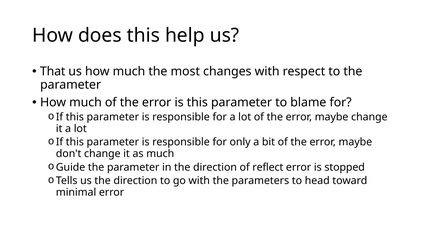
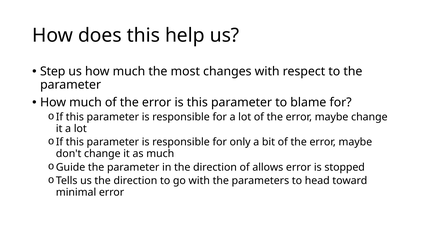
That: That -> Step (53, 71)
reflect: reflect -> allows (268, 167)
